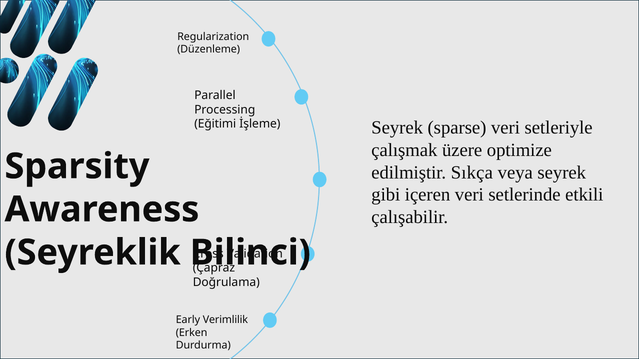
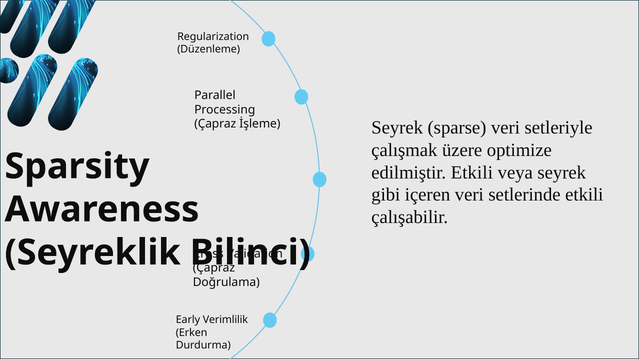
Eğitimi: Eğitimi -> Çapraz (215, 124)
edilmiştir Sıkça: Sıkça -> Etkili (472, 173)
